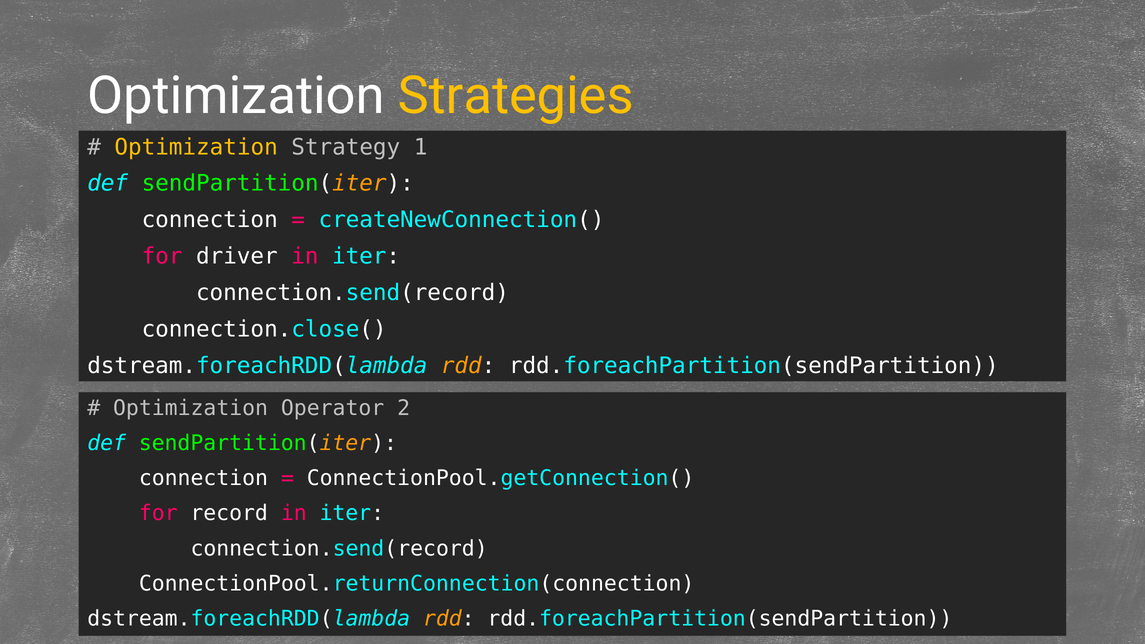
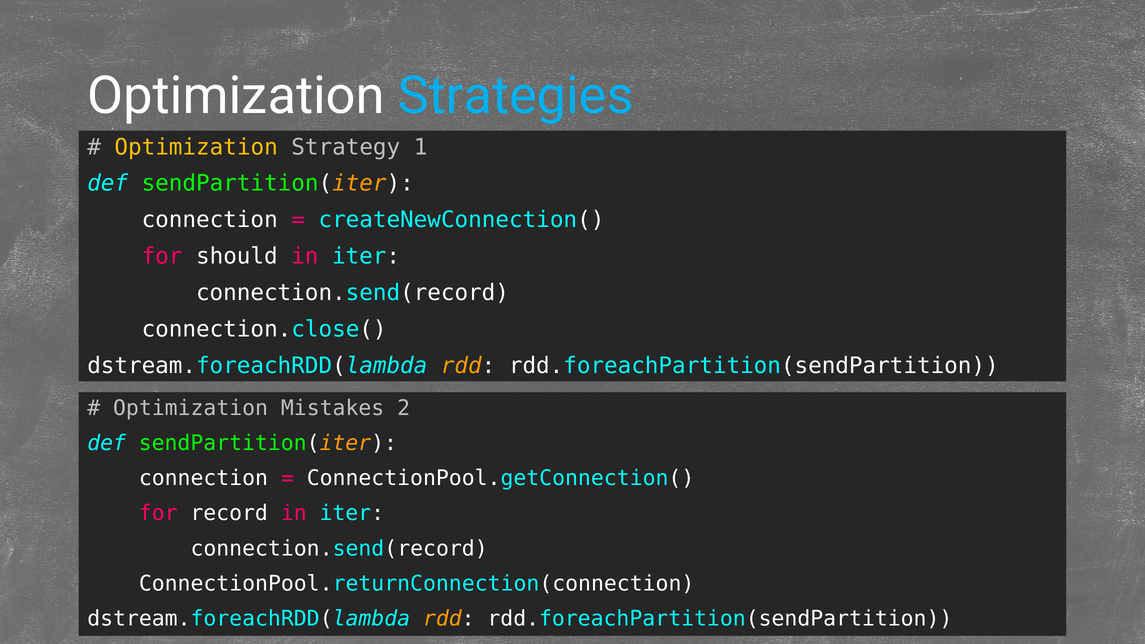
Strategies colour: yellow -> light blue (516, 96)
driver: driver -> should (237, 256)
Operator: Operator -> Mistakes (333, 408)
